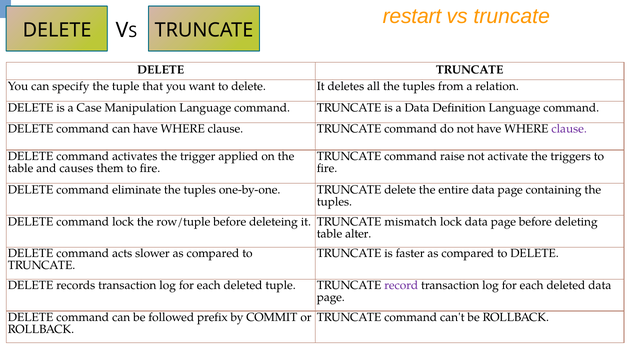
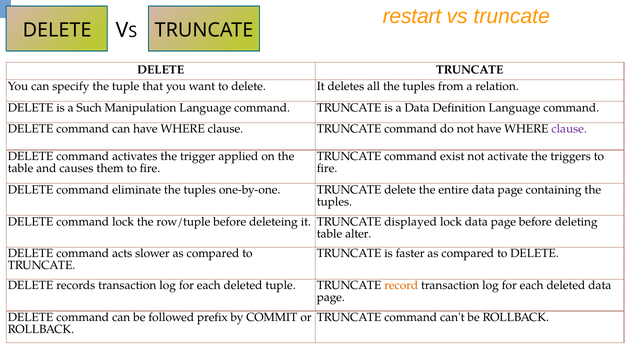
Case: Case -> Such (89, 108)
raise: raise -> exist (452, 156)
mismatch: mismatch -> displayed (411, 221)
record colour: purple -> orange (401, 285)
